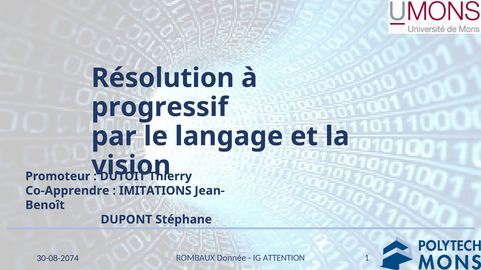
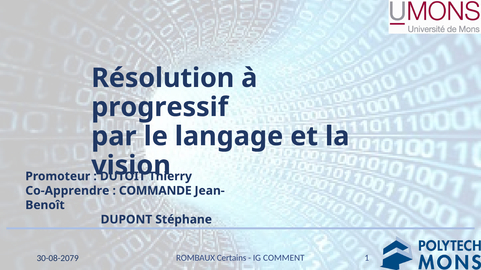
IMITATIONS: IMITATIONS -> COMMANDE (155, 191)
Donnée: Donnée -> Certains (232, 259)
ATTENTION: ATTENTION -> COMMENT (284, 259)
30-08-2074: 30-08-2074 -> 30-08-2079 (58, 259)
